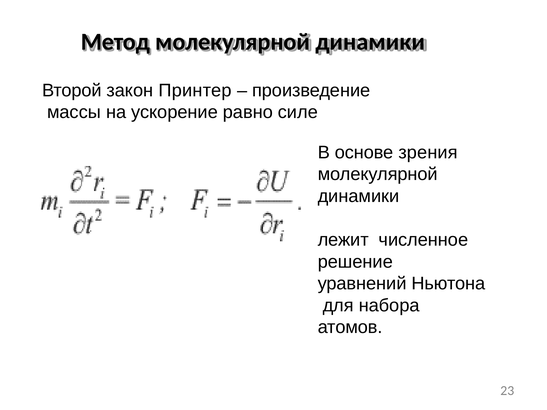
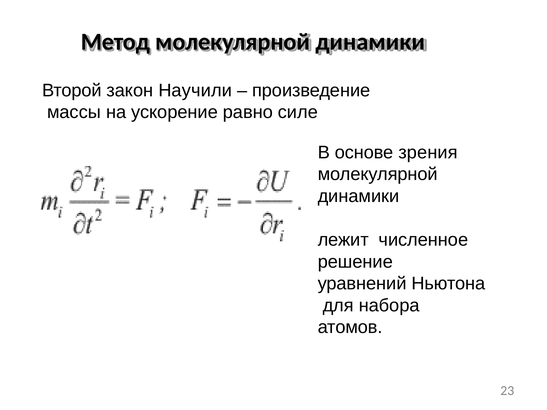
Принтер: Принтер -> Научили (195, 90)
